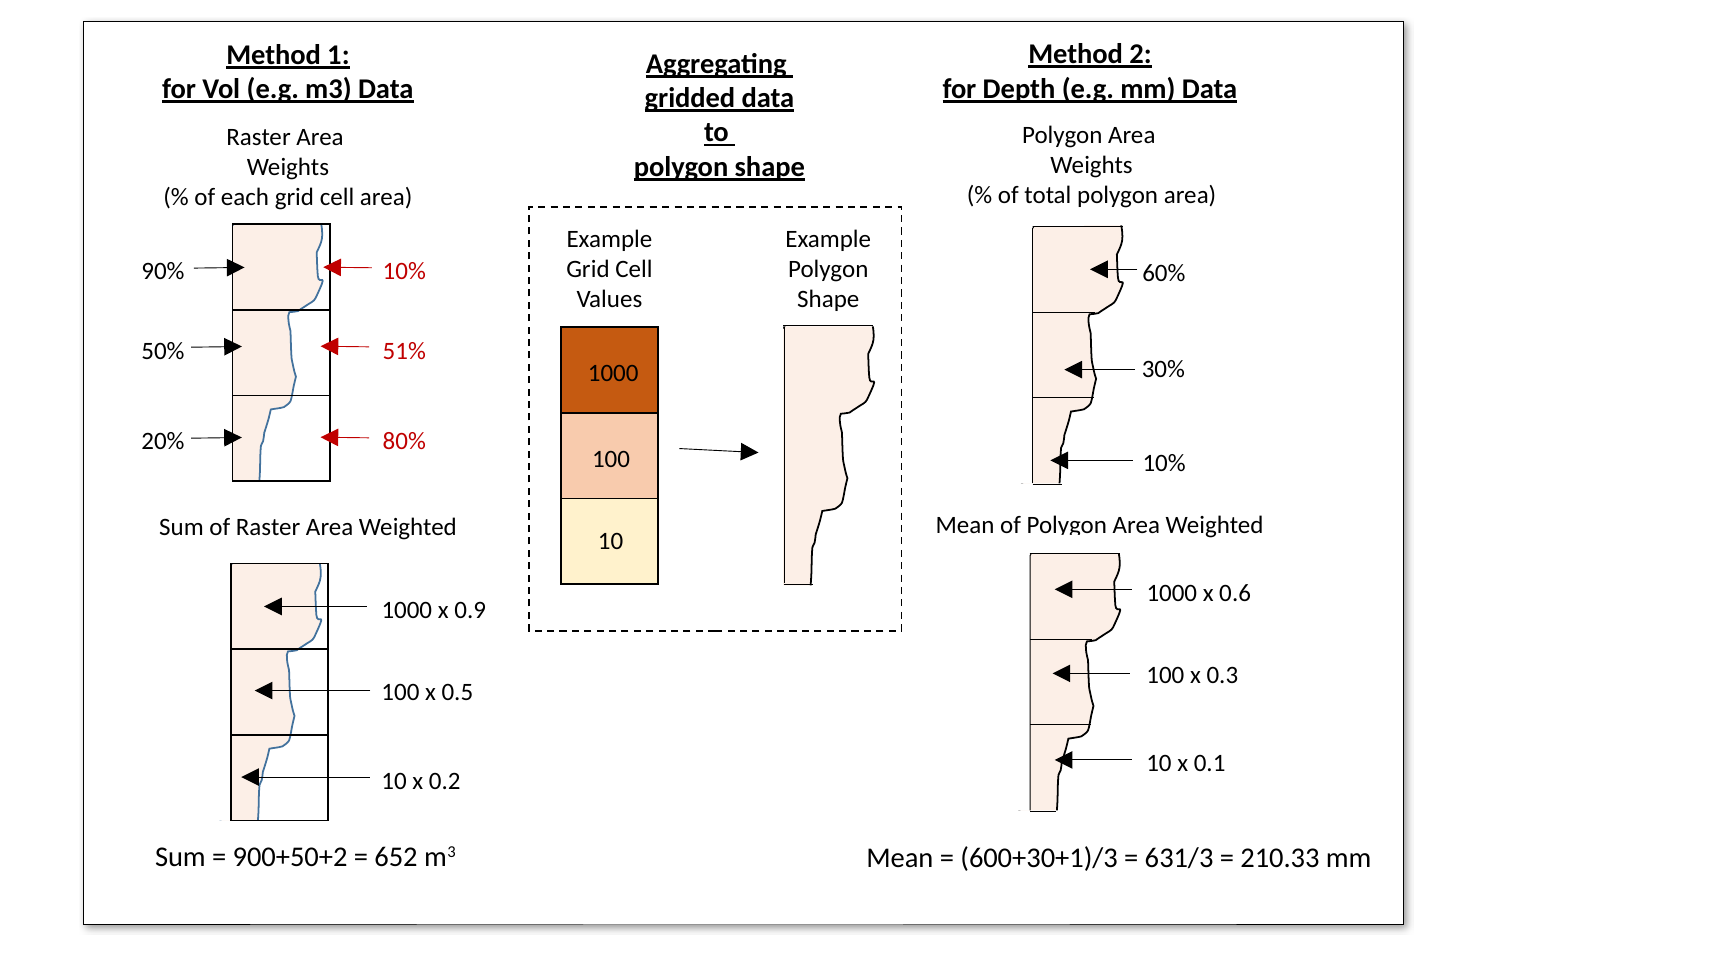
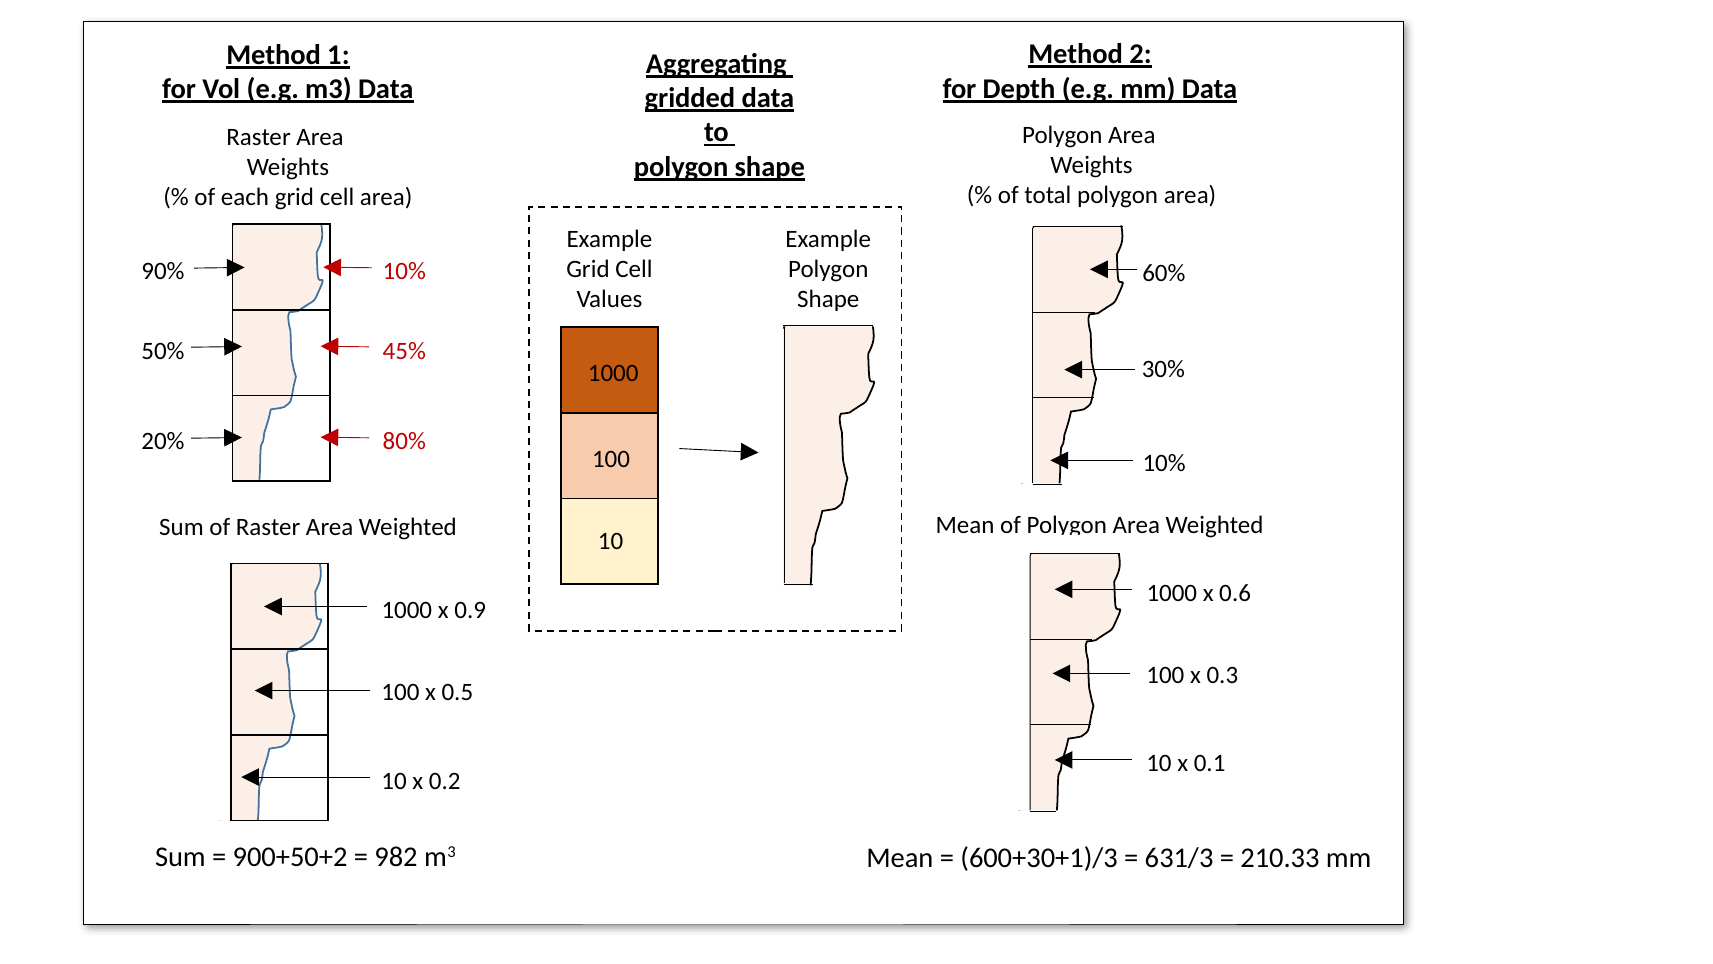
51%: 51% -> 45% (404, 352)
652: 652 -> 982 (396, 857)
